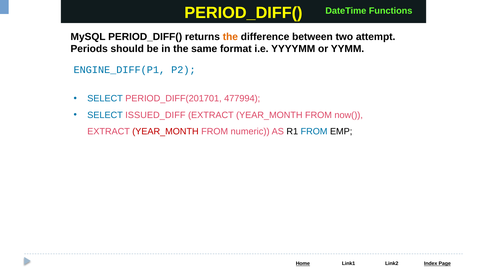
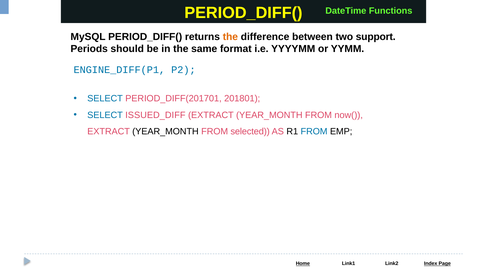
attempt: attempt -> support (376, 37)
477994: 477994 -> 201801 (242, 99)
YEAR_MONTH colour: red -> black (165, 131)
numeric: numeric -> selected (250, 131)
